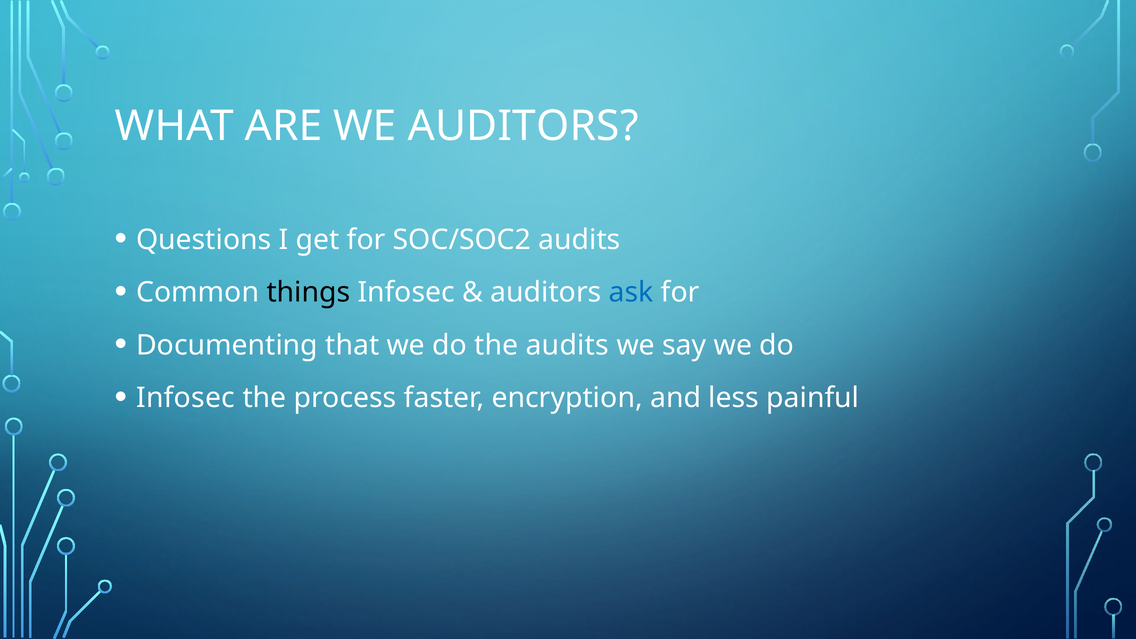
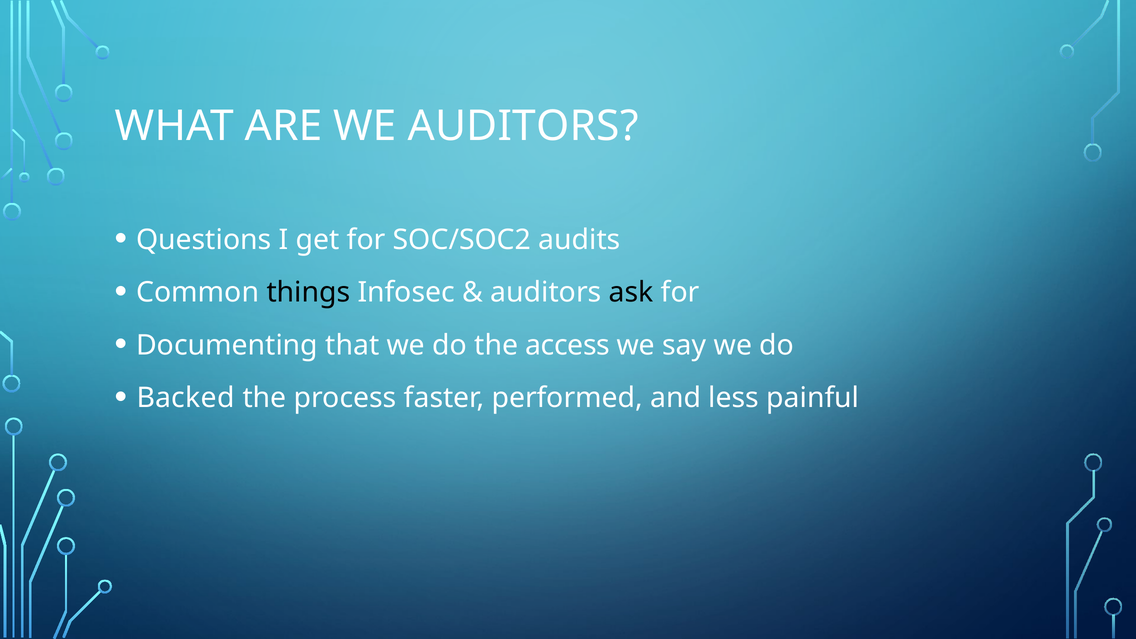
ask colour: blue -> black (631, 292)
the audits: audits -> access (568, 345)
Infosec: Infosec -> Backed (186, 398)
encryption: encryption -> performed (567, 398)
